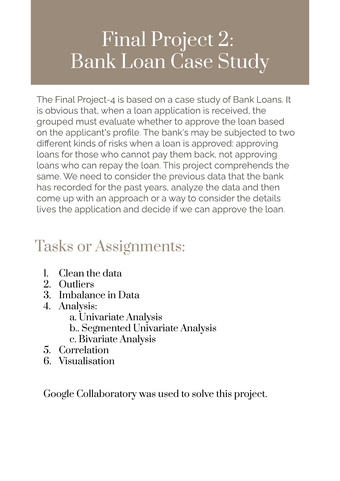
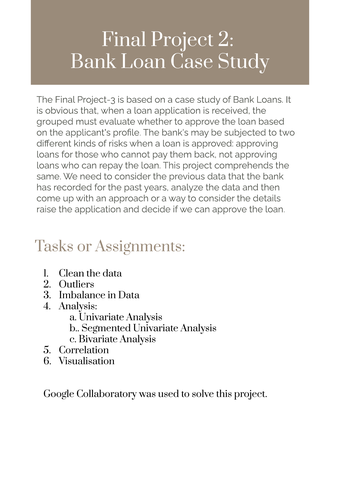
Project-4: Project-4 -> Project-3 (96, 100)
lives: lives -> raise (46, 209)
